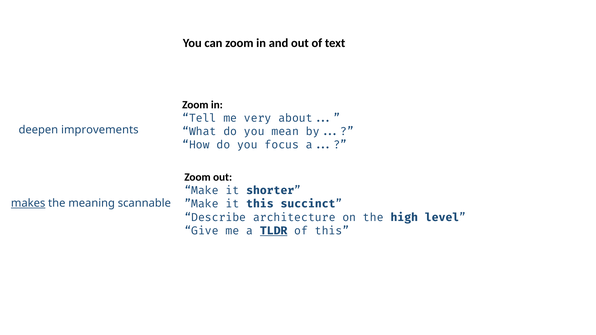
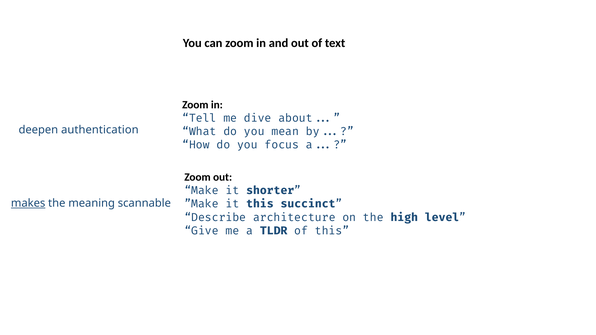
very: very -> dive (258, 118)
improvements: improvements -> authentication (100, 130)
TLDR underline: present -> none (274, 231)
